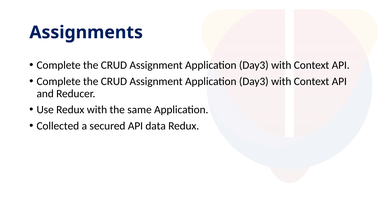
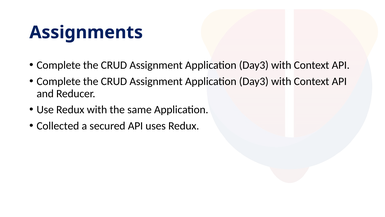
data: data -> uses (156, 126)
